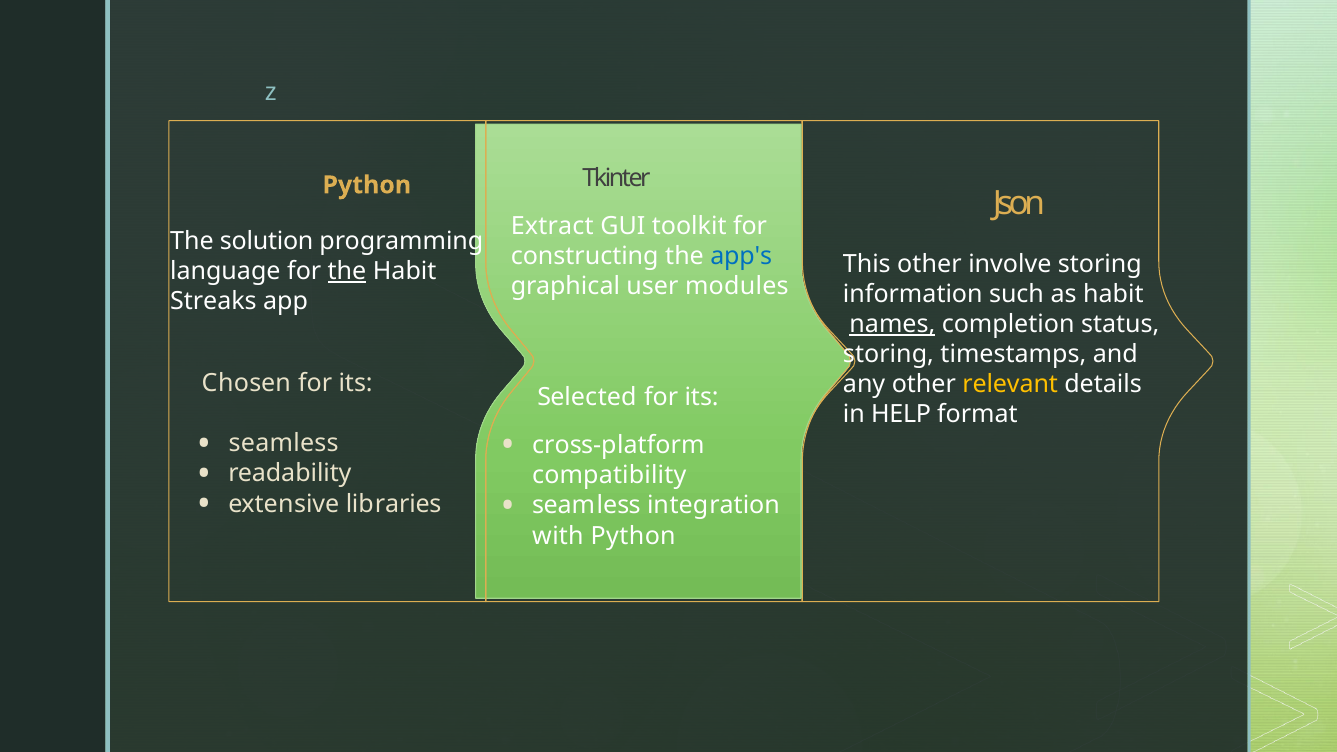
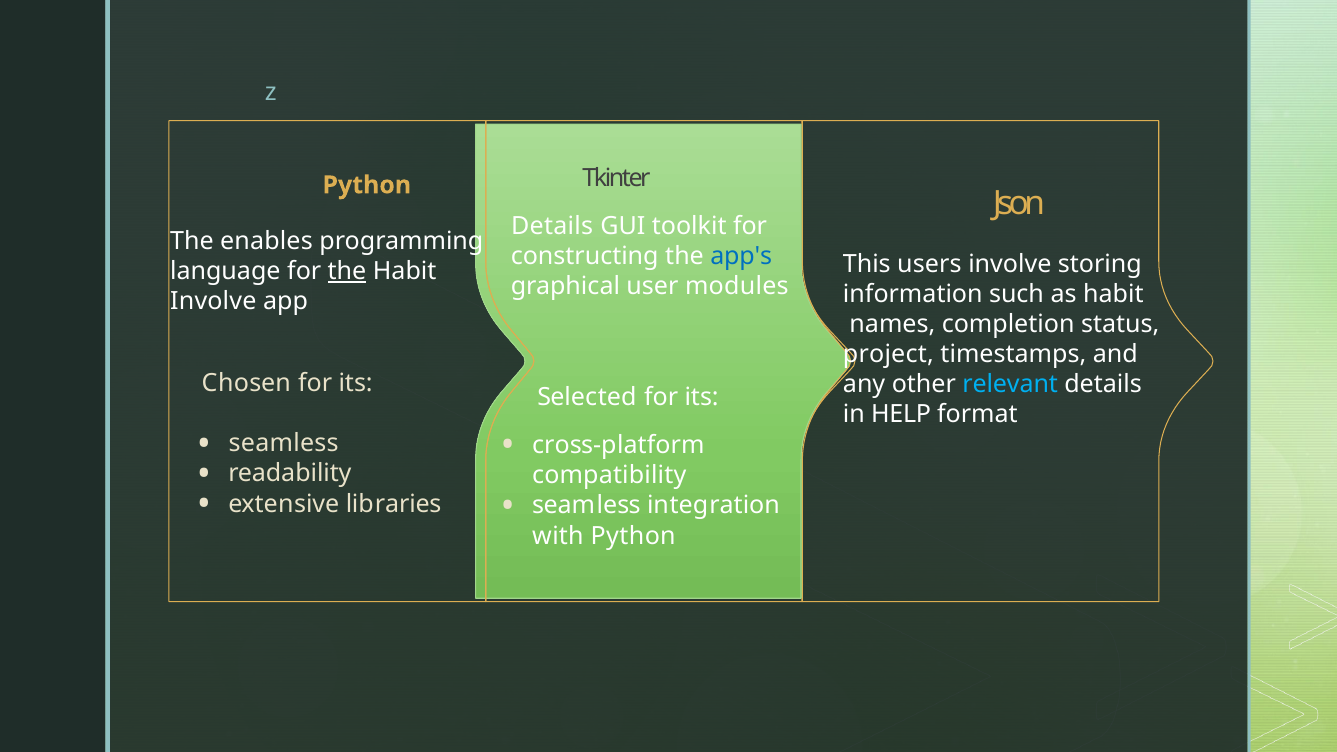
Extract: Extract -> Details (552, 226)
solution: solution -> enables (266, 241)
This other: other -> users (929, 264)
Streaks: Streaks -> Involve (213, 301)
names underline: present -> none (892, 324)
storing: storing -> project (888, 354)
relevant colour: yellow -> light blue (1010, 384)
